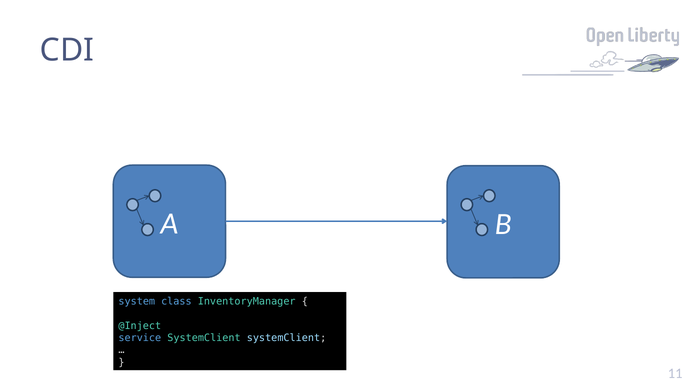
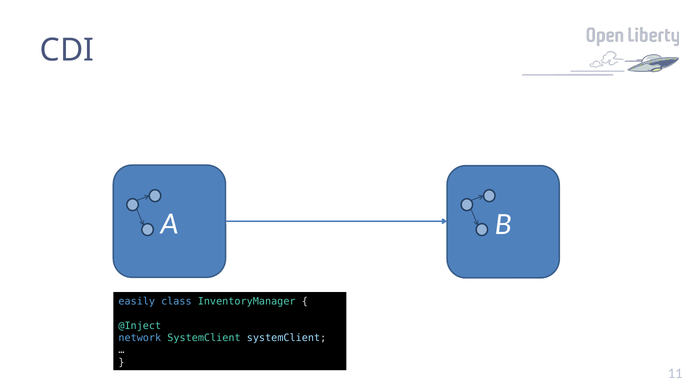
system: system -> easily (137, 301)
service: service -> network (140, 338)
